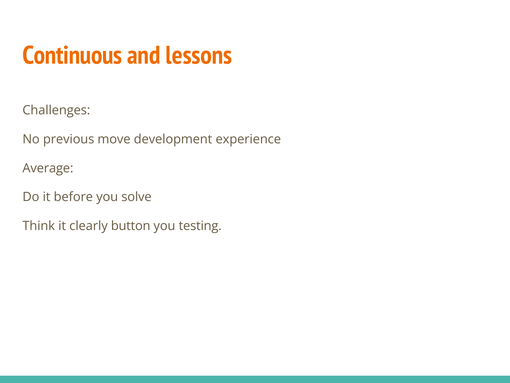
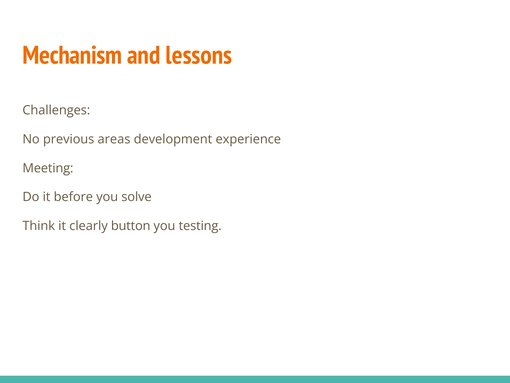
Continuous: Continuous -> Mechanism (72, 55)
move: move -> areas (114, 139)
Average: Average -> Meeting (48, 168)
